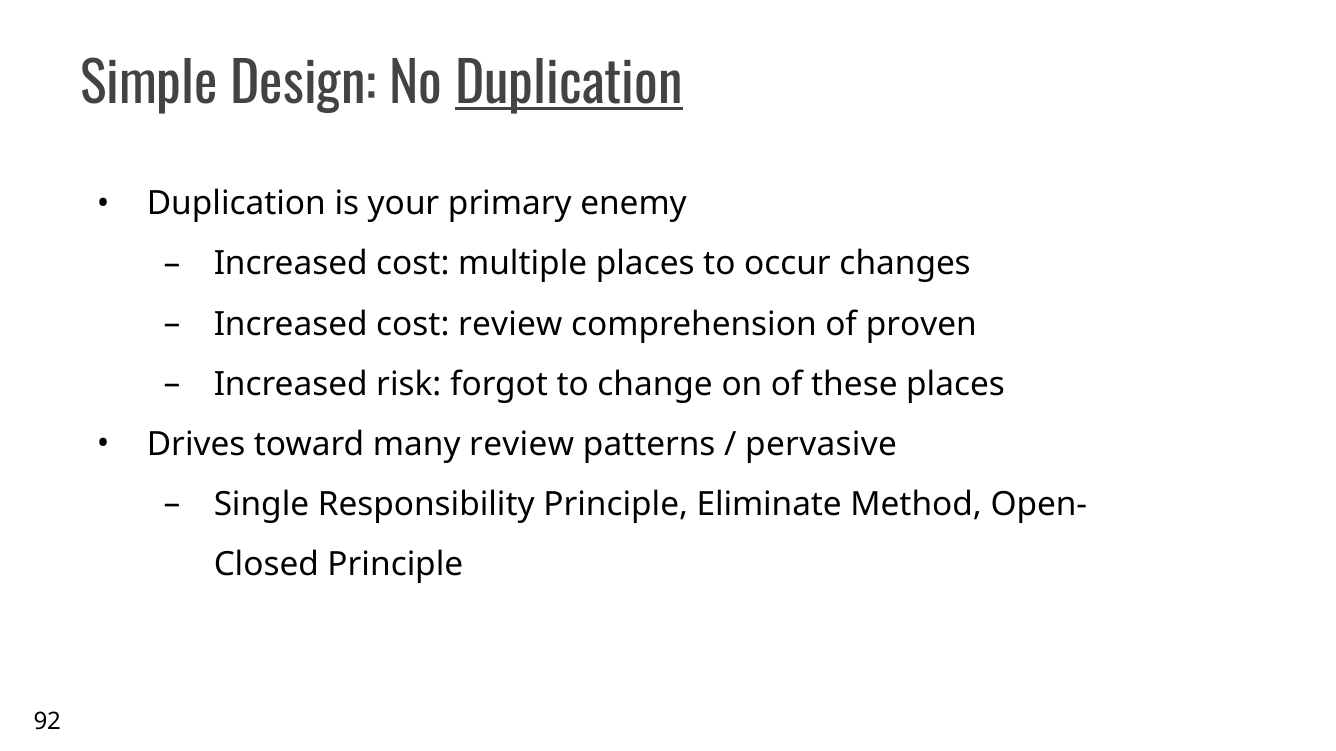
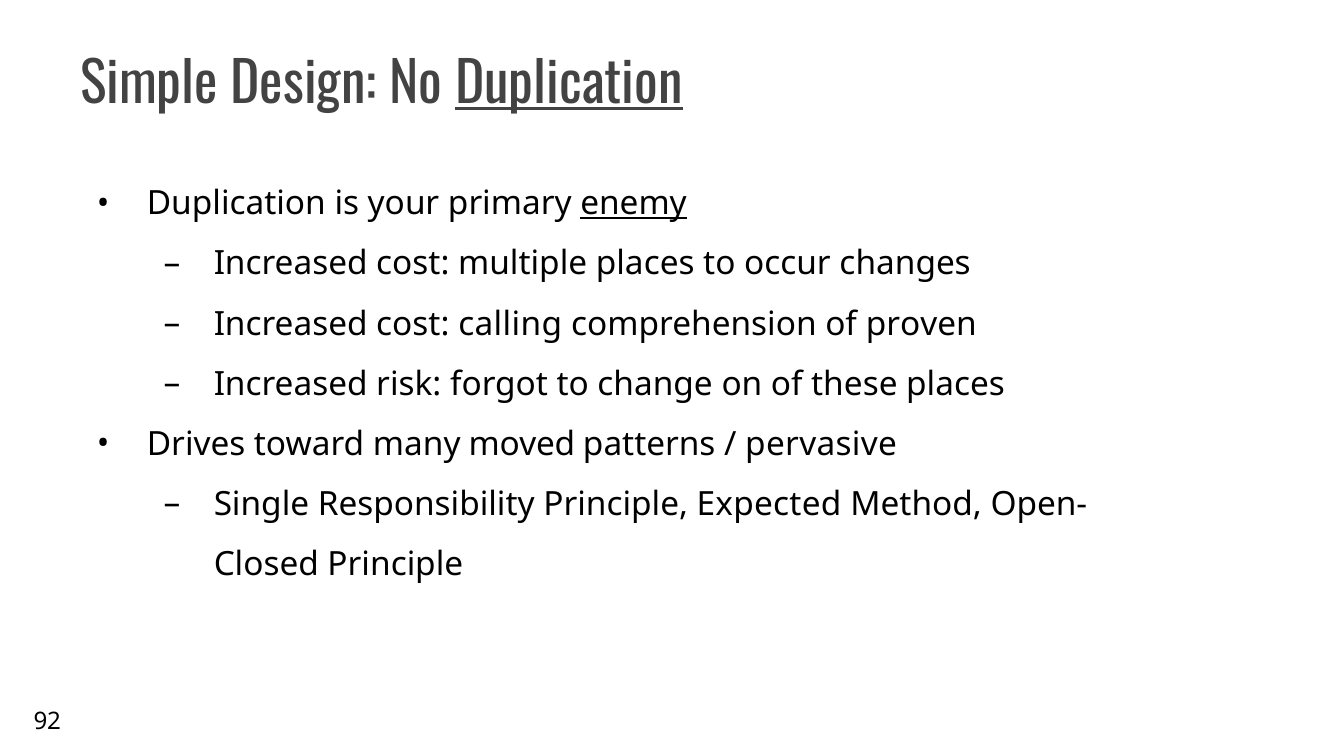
enemy underline: none -> present (634, 204)
cost review: review -> calling (510, 324)
many review: review -> moved (522, 444)
Eliminate: Eliminate -> Expected (769, 505)
